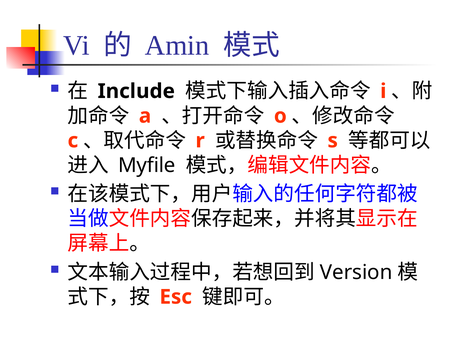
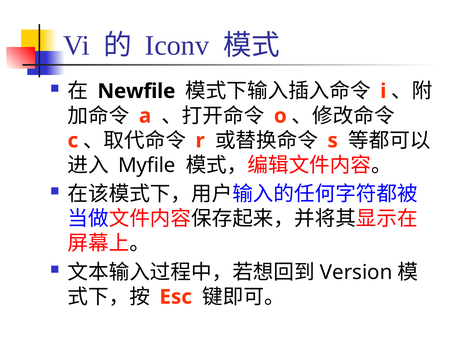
Amin: Amin -> Iconv (177, 46)
Include: Include -> Newfile (136, 91)
